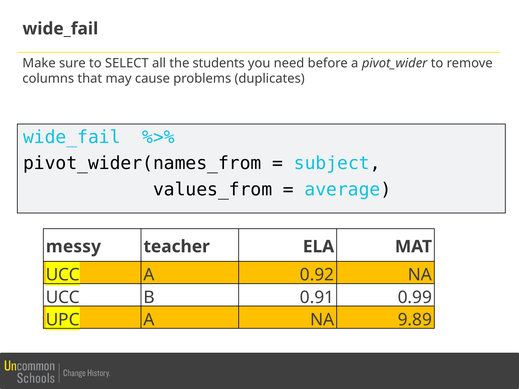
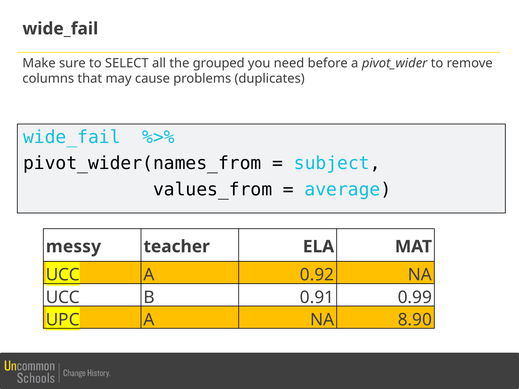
students: students -> grouped (219, 63)
9.89: 9.89 -> 8.90 (415, 320)
